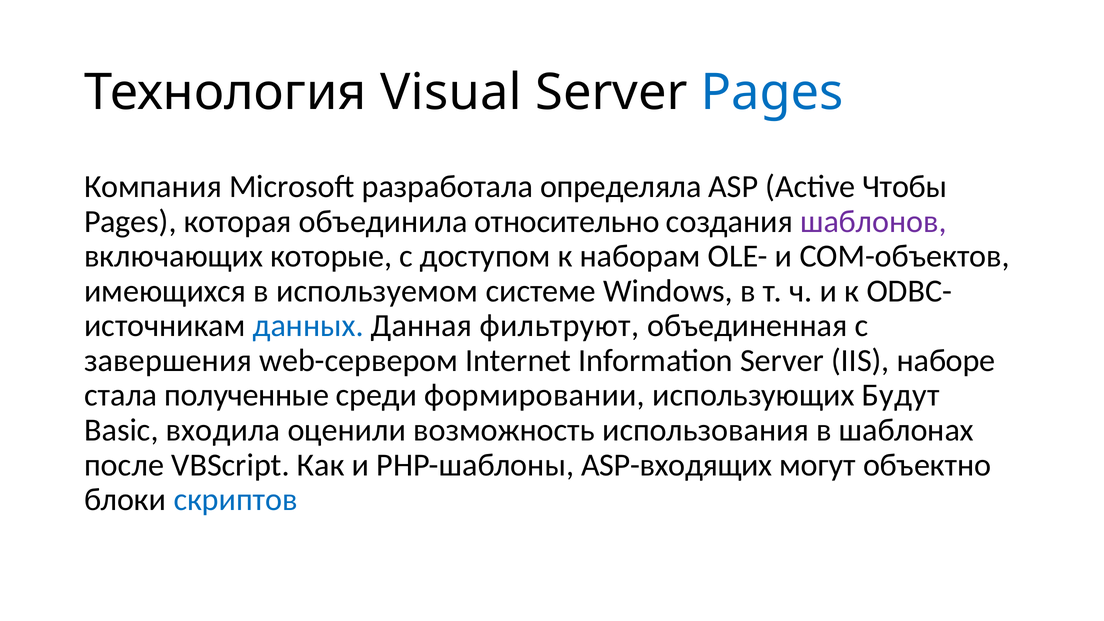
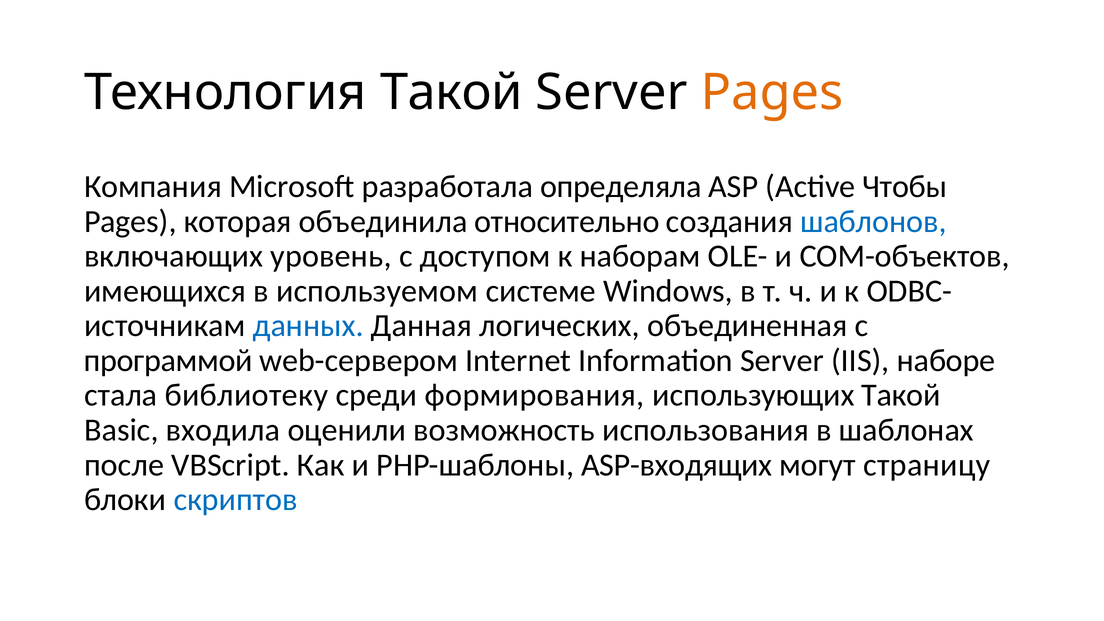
Технология Visual: Visual -> Такой (451, 93)
Pages colour: blue -> orange (772, 93)
шаблонов colour: purple -> blue (873, 221)
которые: которые -> уровень (331, 256)
фильтруют: фильтруют -> логических (560, 326)
завершения: завершения -> программой (168, 361)
полученные: полученные -> библиотеку (246, 395)
формировании: формировании -> формирования (535, 395)
использующих Будут: Будут -> Такой (901, 395)
объектно: объектно -> страницу (927, 465)
